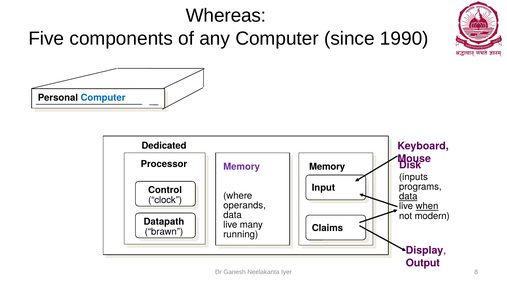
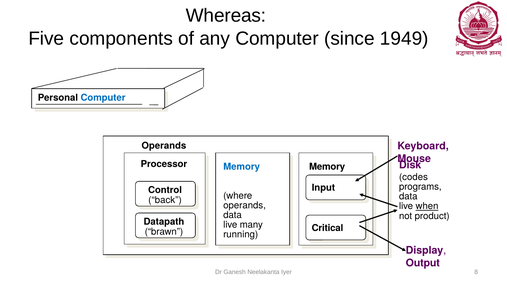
1990: 1990 -> 1949 (404, 39)
Dedicated: Dedicated -> Operands (164, 146)
Memory colour: purple -> blue (242, 167)
inputs: inputs -> codes (413, 177)
data underline: present -> none (408, 197)
clock: clock -> back (165, 200)
modern: modern -> product (432, 216)
Claims: Claims -> Critical (327, 228)
